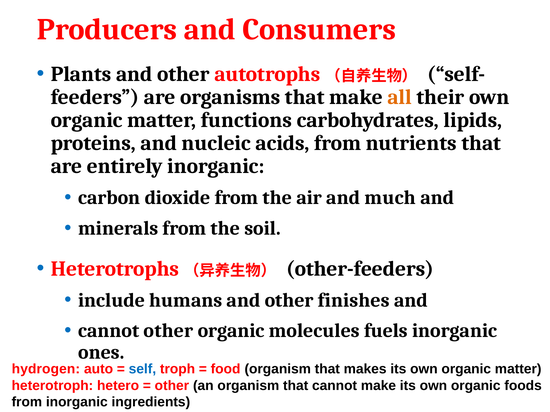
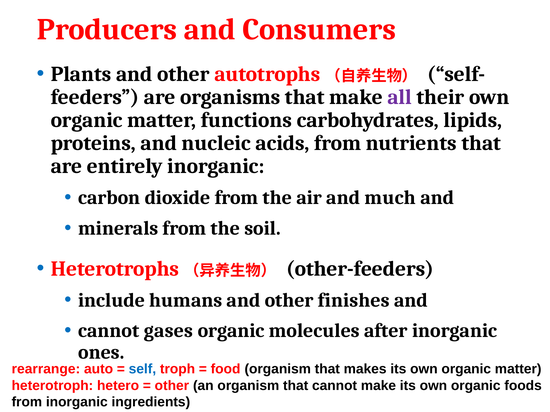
all colour: orange -> purple (400, 97)
cannot other: other -> gases (168, 331)
fuels: fuels -> after (386, 331)
hydrogen: hydrogen -> rearrange (46, 369)
